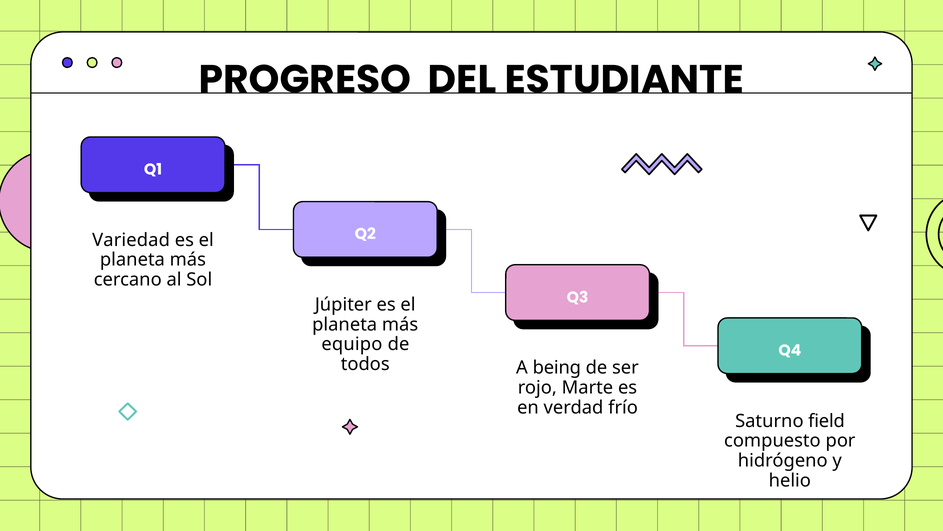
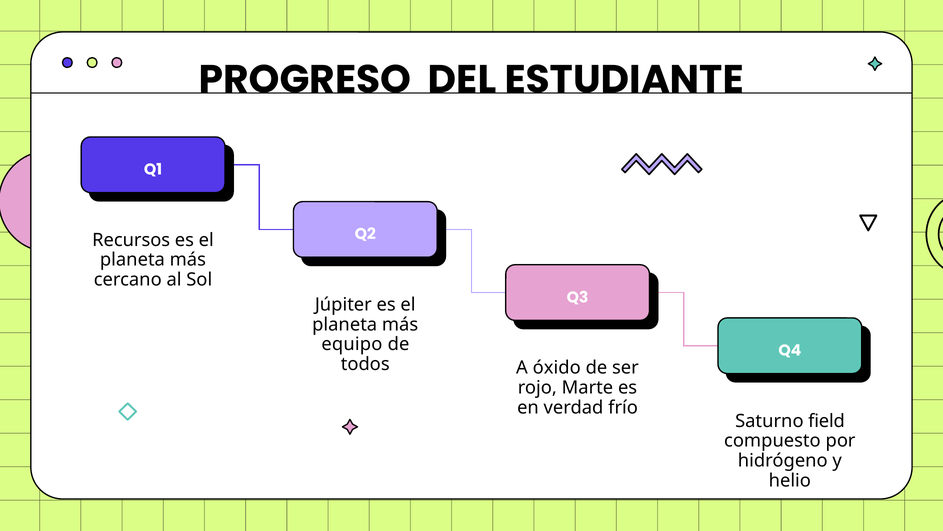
Variedad: Variedad -> Recursos (131, 240)
being: being -> óxido (557, 367)
